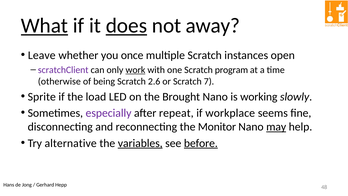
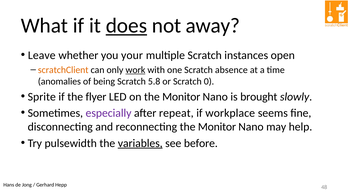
What underline: present -> none (44, 26)
once: once -> your (132, 55)
scratchClient colour: purple -> orange (63, 70)
program: program -> absence (231, 70)
otherwise: otherwise -> anomalies (59, 81)
2.6: 2.6 -> 5.8 (154, 81)
7: 7 -> 0 (209, 81)
load: load -> flyer (96, 97)
on the Brought: Brought -> Monitor (181, 97)
working: working -> brought (259, 97)
may underline: present -> none (276, 127)
alternative: alternative -> pulsewidth (71, 143)
before underline: present -> none (201, 143)
